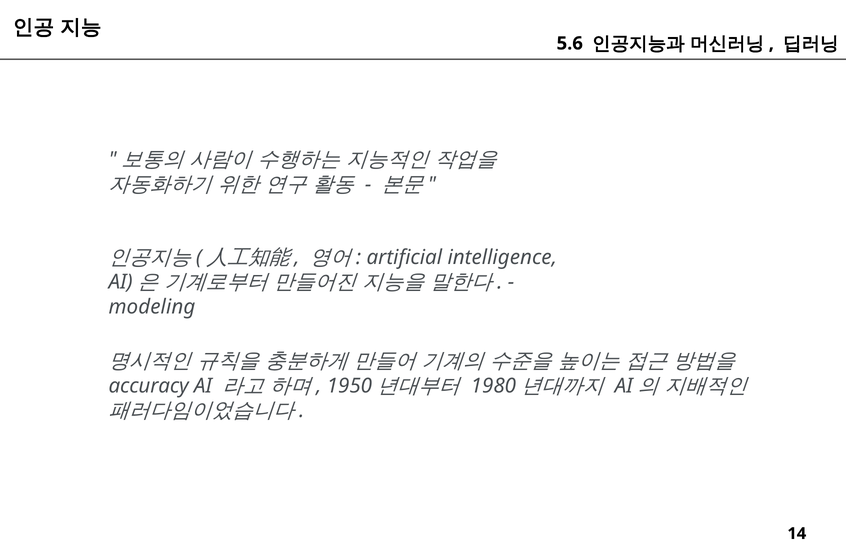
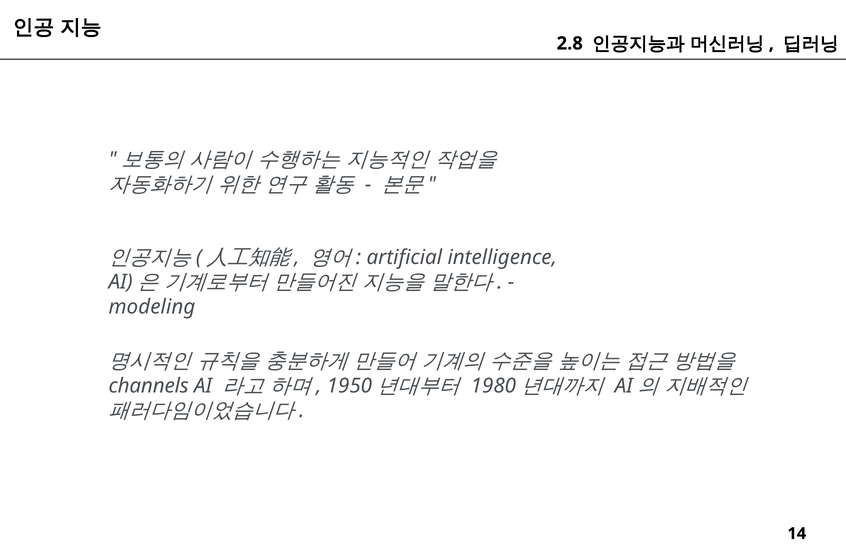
5.6: 5.6 -> 2.8 (570, 43)
accuracy: accuracy -> channels (149, 386)
